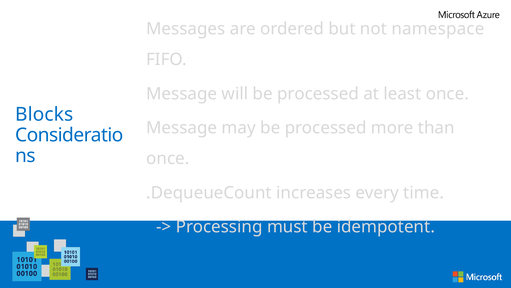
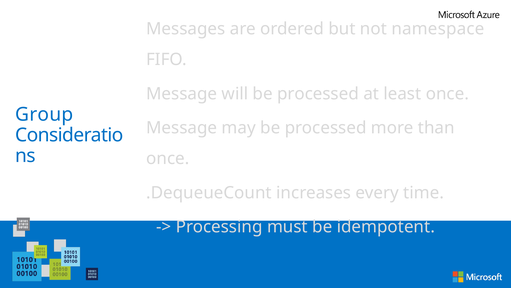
Blocks: Blocks -> Group (44, 114)
